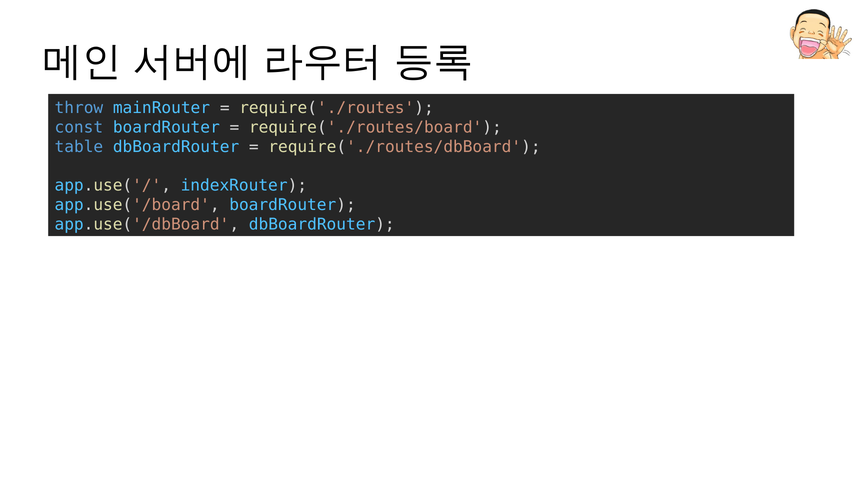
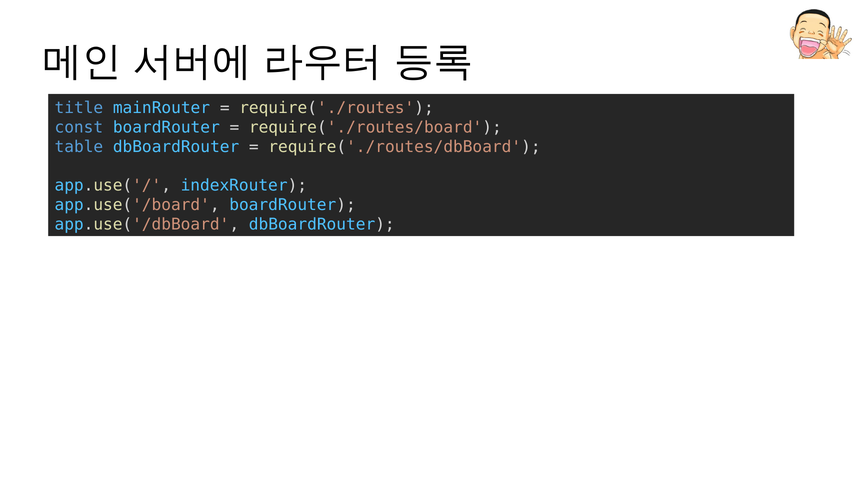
throw: throw -> title (79, 108)
